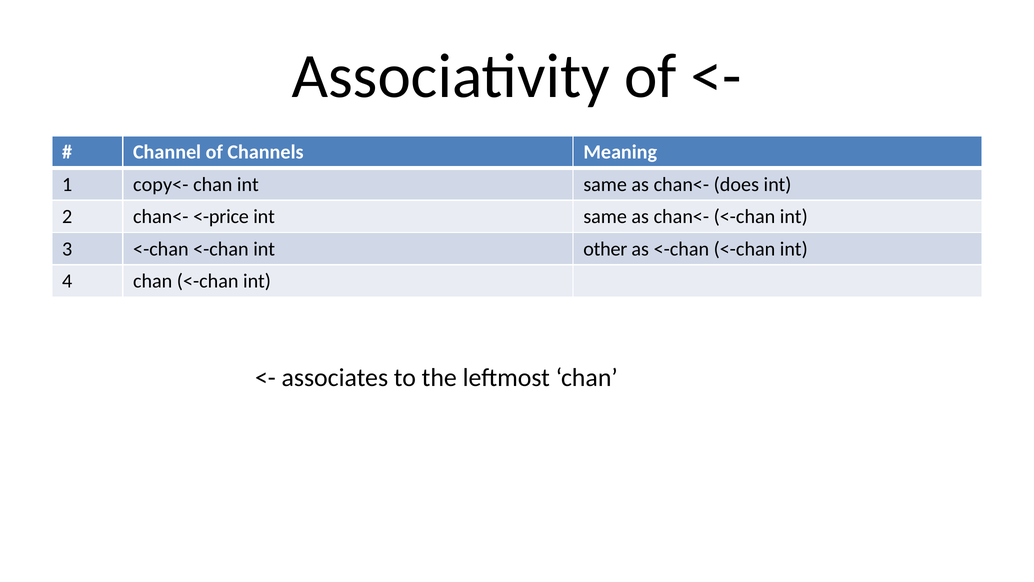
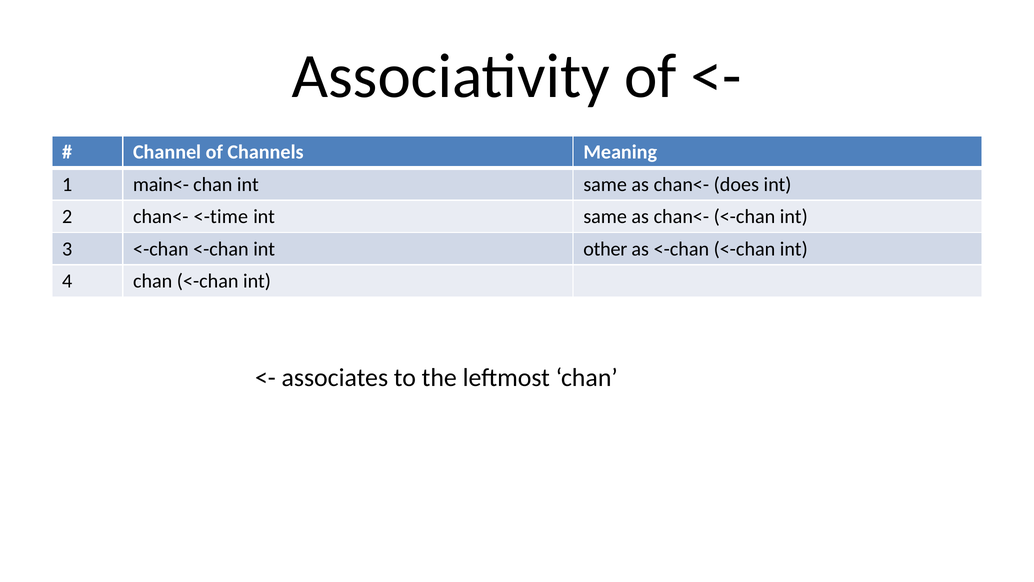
copy<-: copy<- -> main<- (161, 184)
<-price: <-price -> <-time (221, 217)
